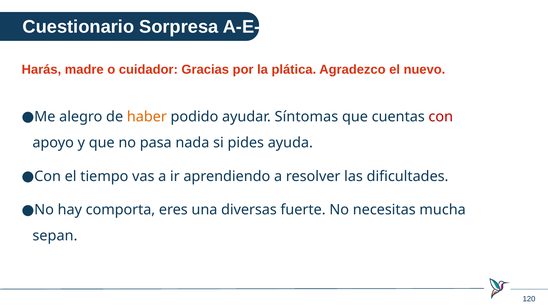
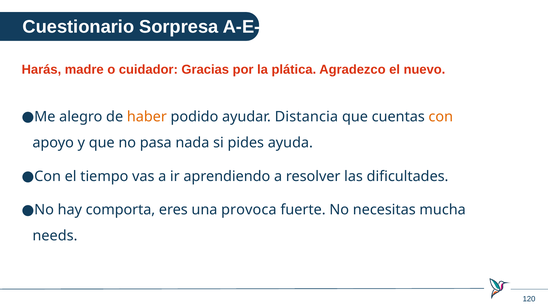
Síntomas: Síntomas -> Distancia (306, 117)
con colour: red -> orange (441, 117)
diversas: diversas -> provoca (249, 210)
sepan: sepan -> needs (55, 236)
